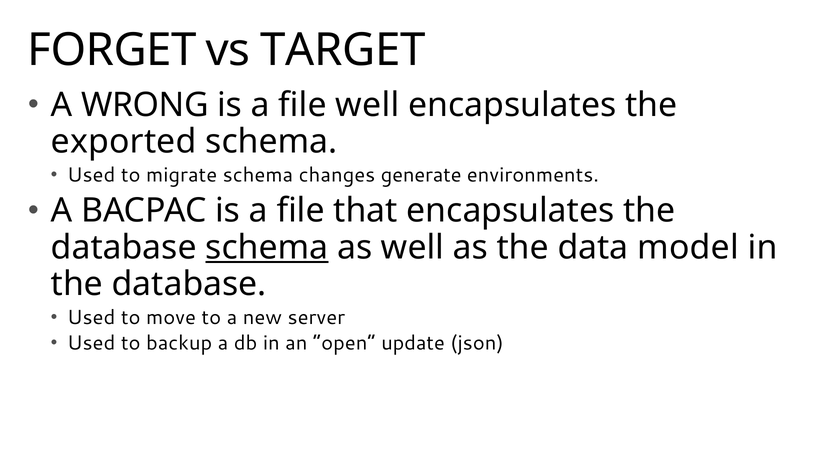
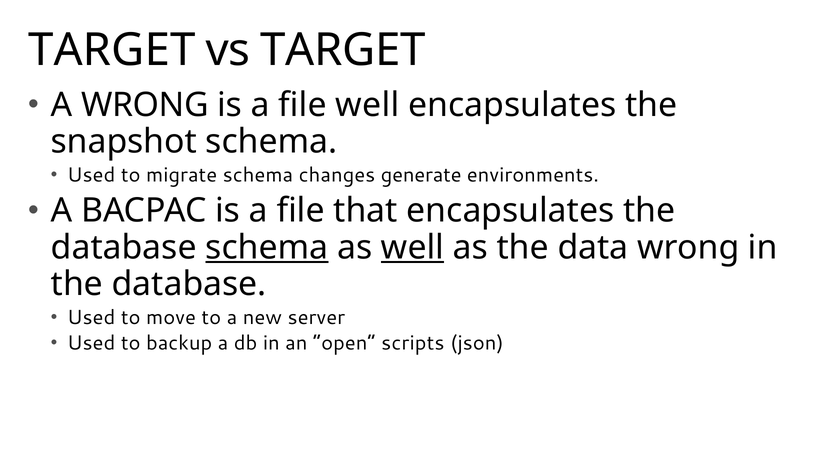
FORGET: FORGET -> TARGET (112, 50)
exported: exported -> snapshot (124, 141)
well underline: none -> present (412, 247)
data model: model -> wrong (688, 247)
update: update -> scripts (413, 343)
